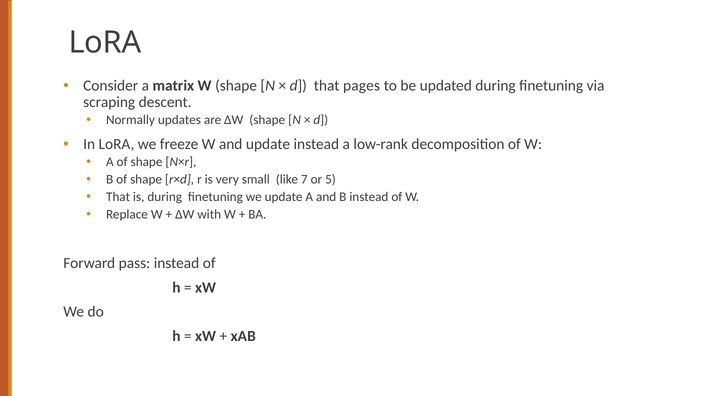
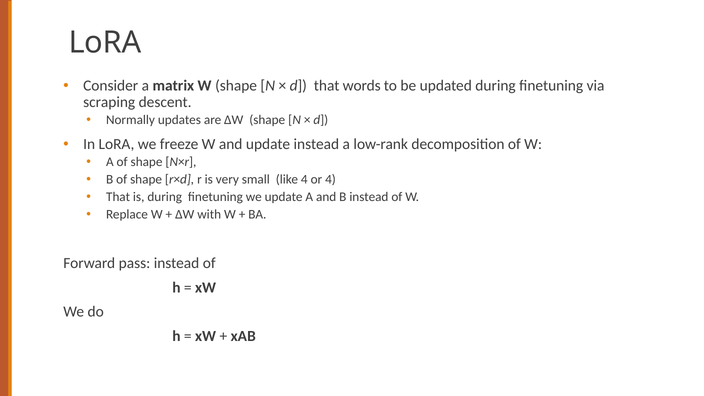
pages: pages -> words (362, 86)
like 7: 7 -> 4 (304, 179)
or 5: 5 -> 4 (330, 179)
